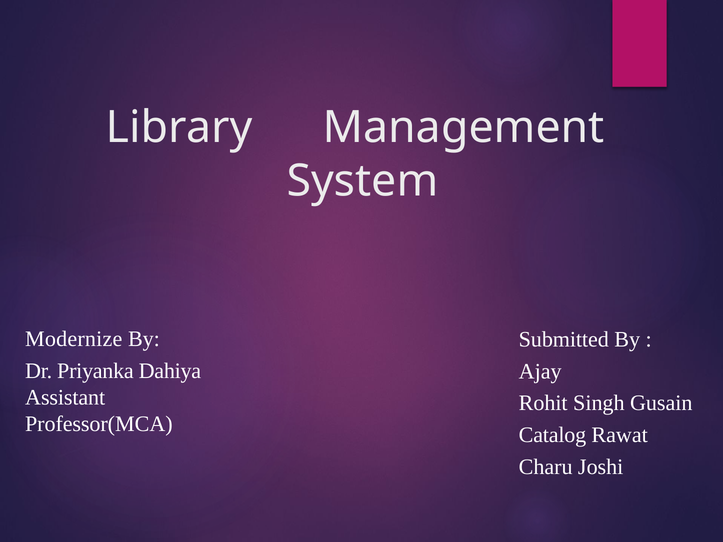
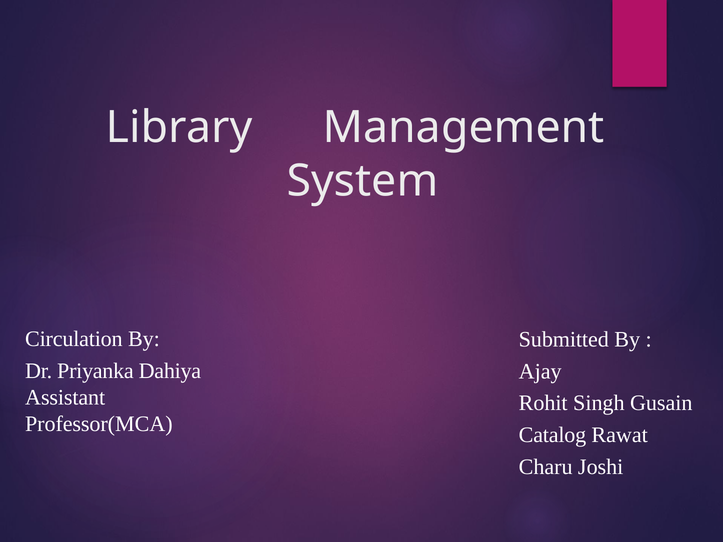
Modernize: Modernize -> Circulation (74, 339)
